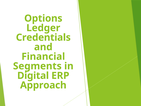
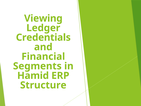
Options: Options -> Viewing (43, 18)
Digital: Digital -> Hamid (33, 75)
Approach: Approach -> Structure (43, 85)
